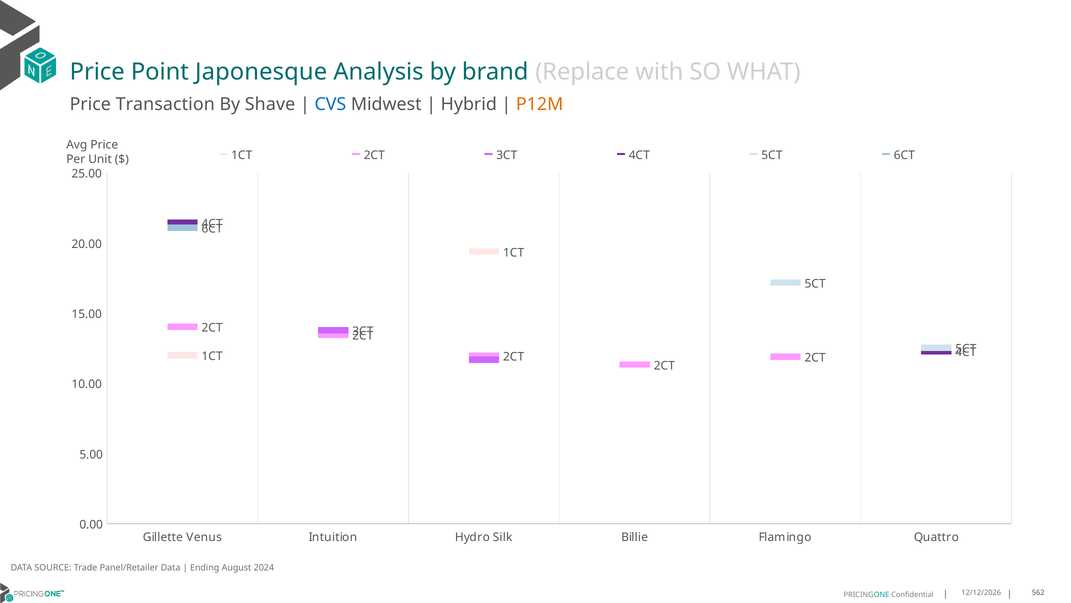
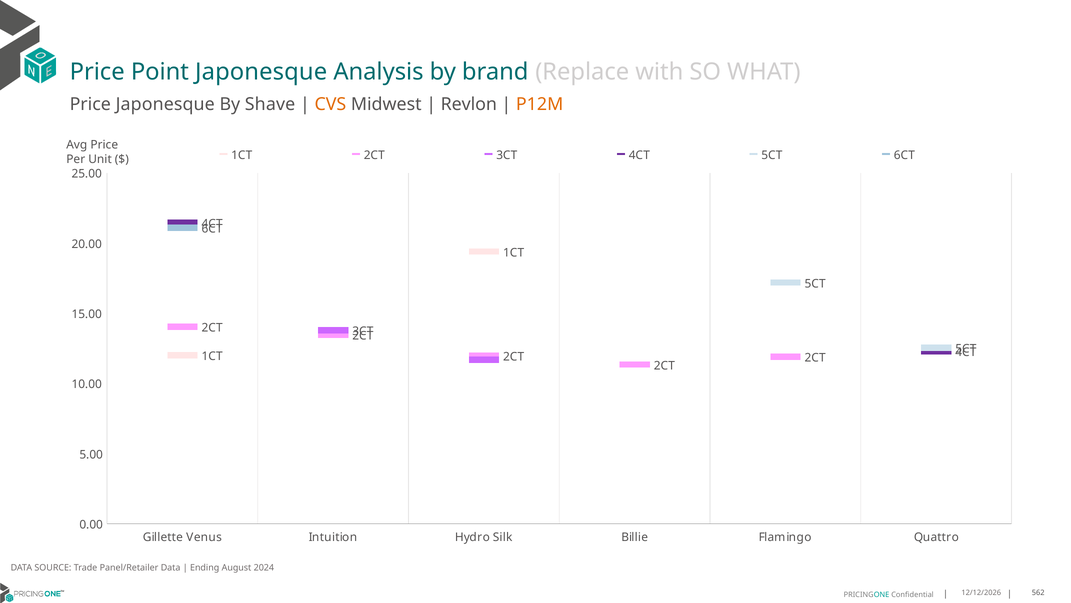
Price Transaction: Transaction -> Japonesque (165, 104)
CVS colour: blue -> orange (330, 104)
Hybrid: Hybrid -> Revlon (469, 104)
